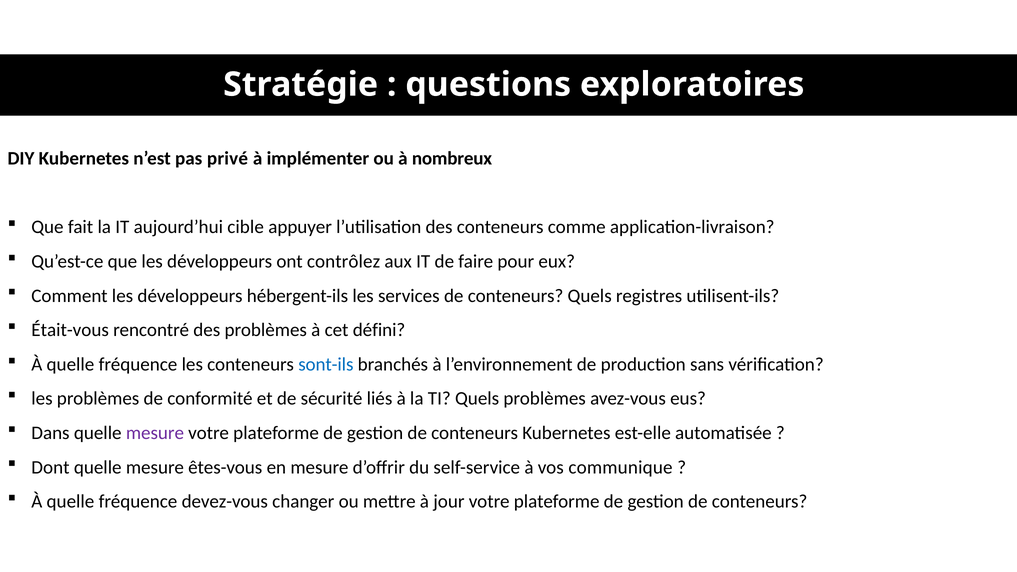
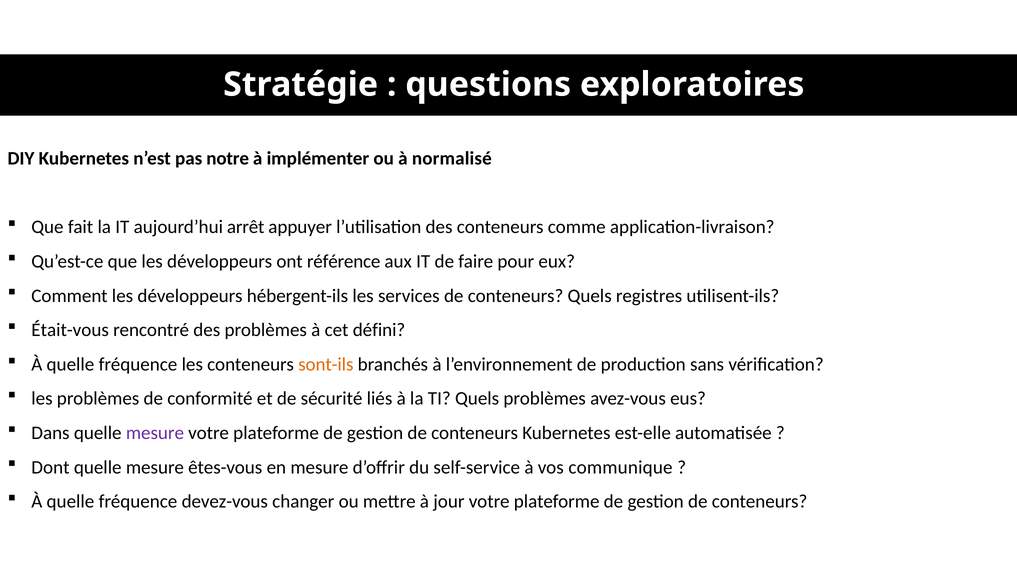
privé: privé -> notre (228, 158)
nombreux: nombreux -> normalisé (452, 158)
cible: cible -> arrêt (246, 227)
contrôlez: contrôlez -> référence (344, 261)
sont-ils colour: blue -> orange (326, 364)
